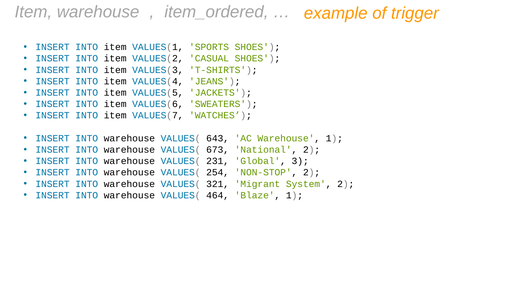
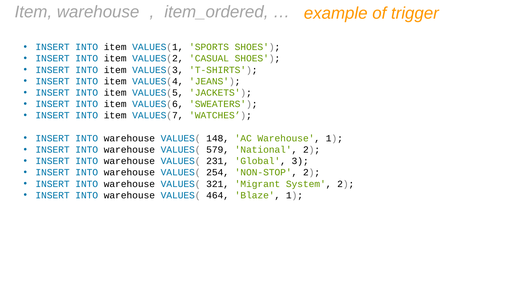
643: 643 -> 148 (218, 138)
673: 673 -> 579 (218, 150)
